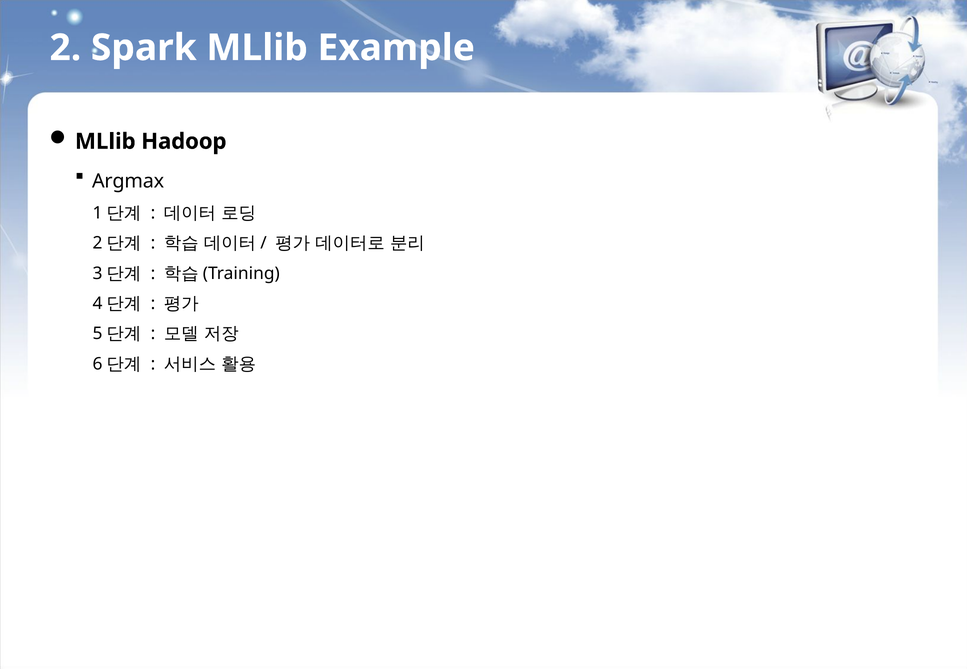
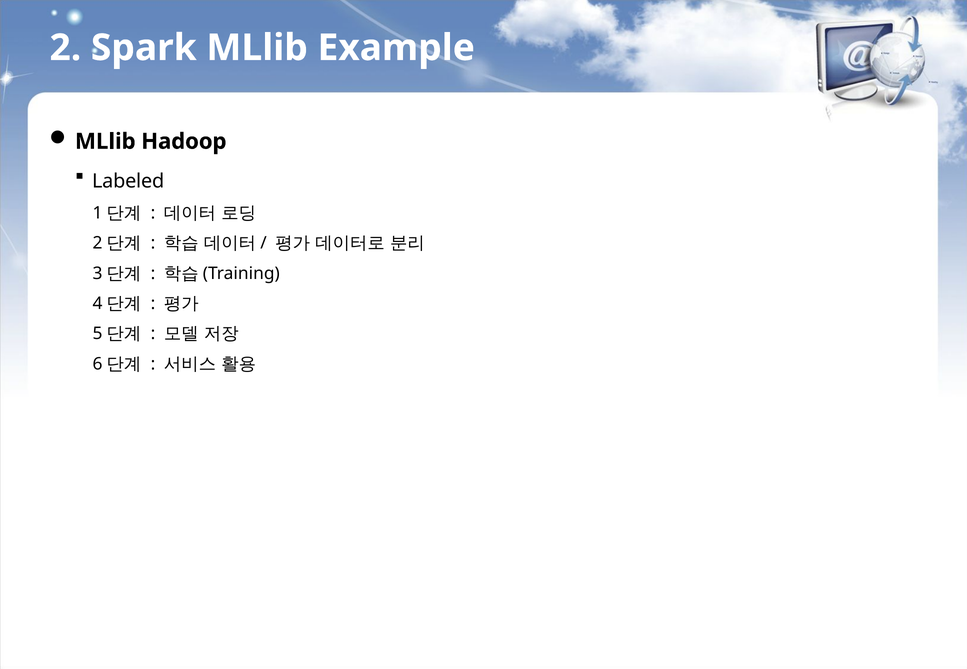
Argmax: Argmax -> Labeled (128, 181)
